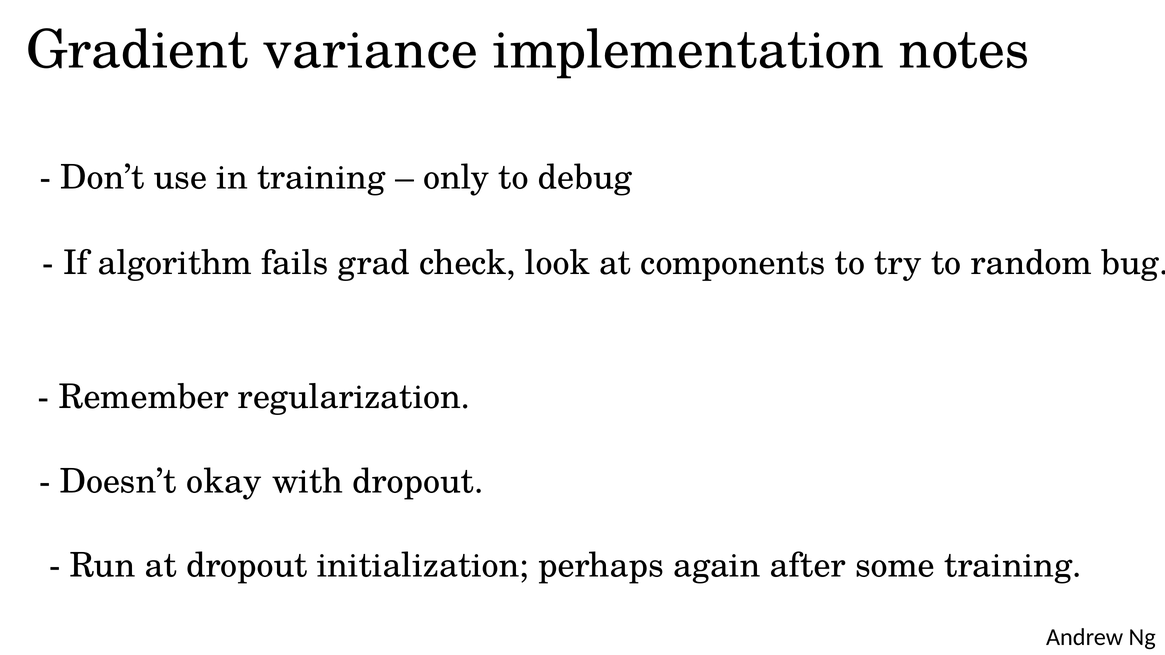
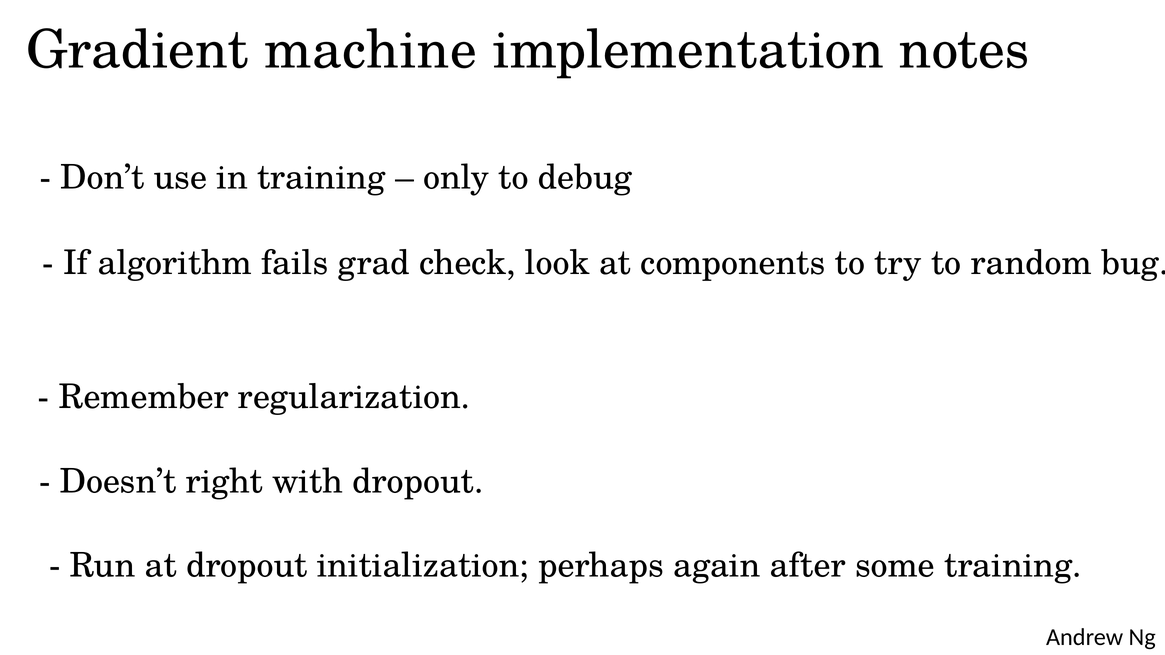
variance: variance -> machine (370, 50)
okay: okay -> right (224, 482)
